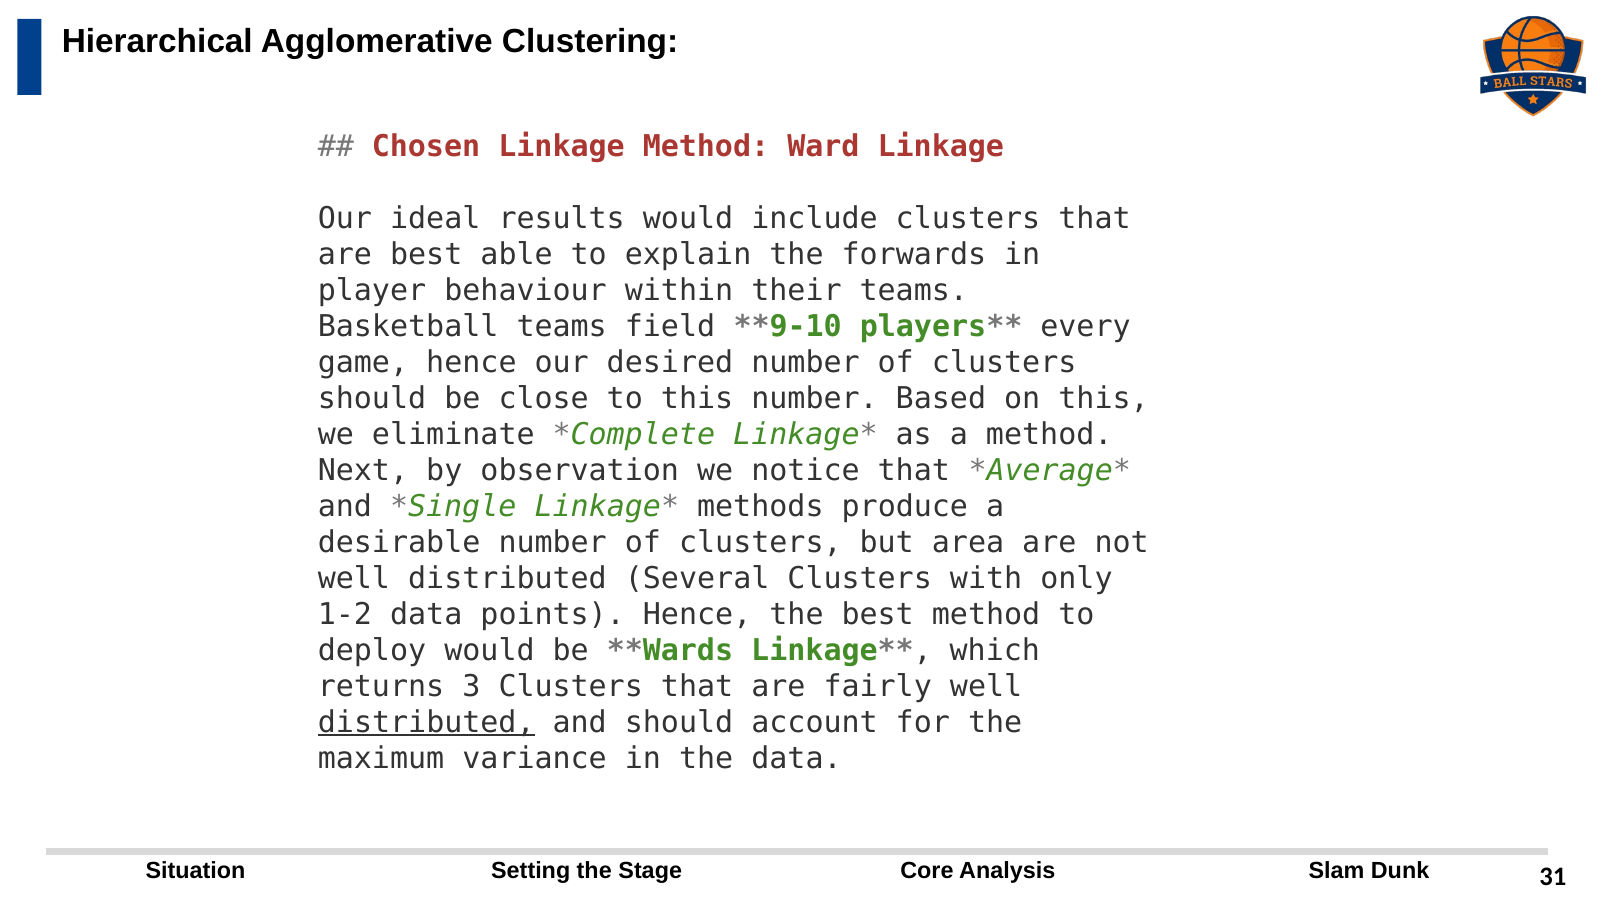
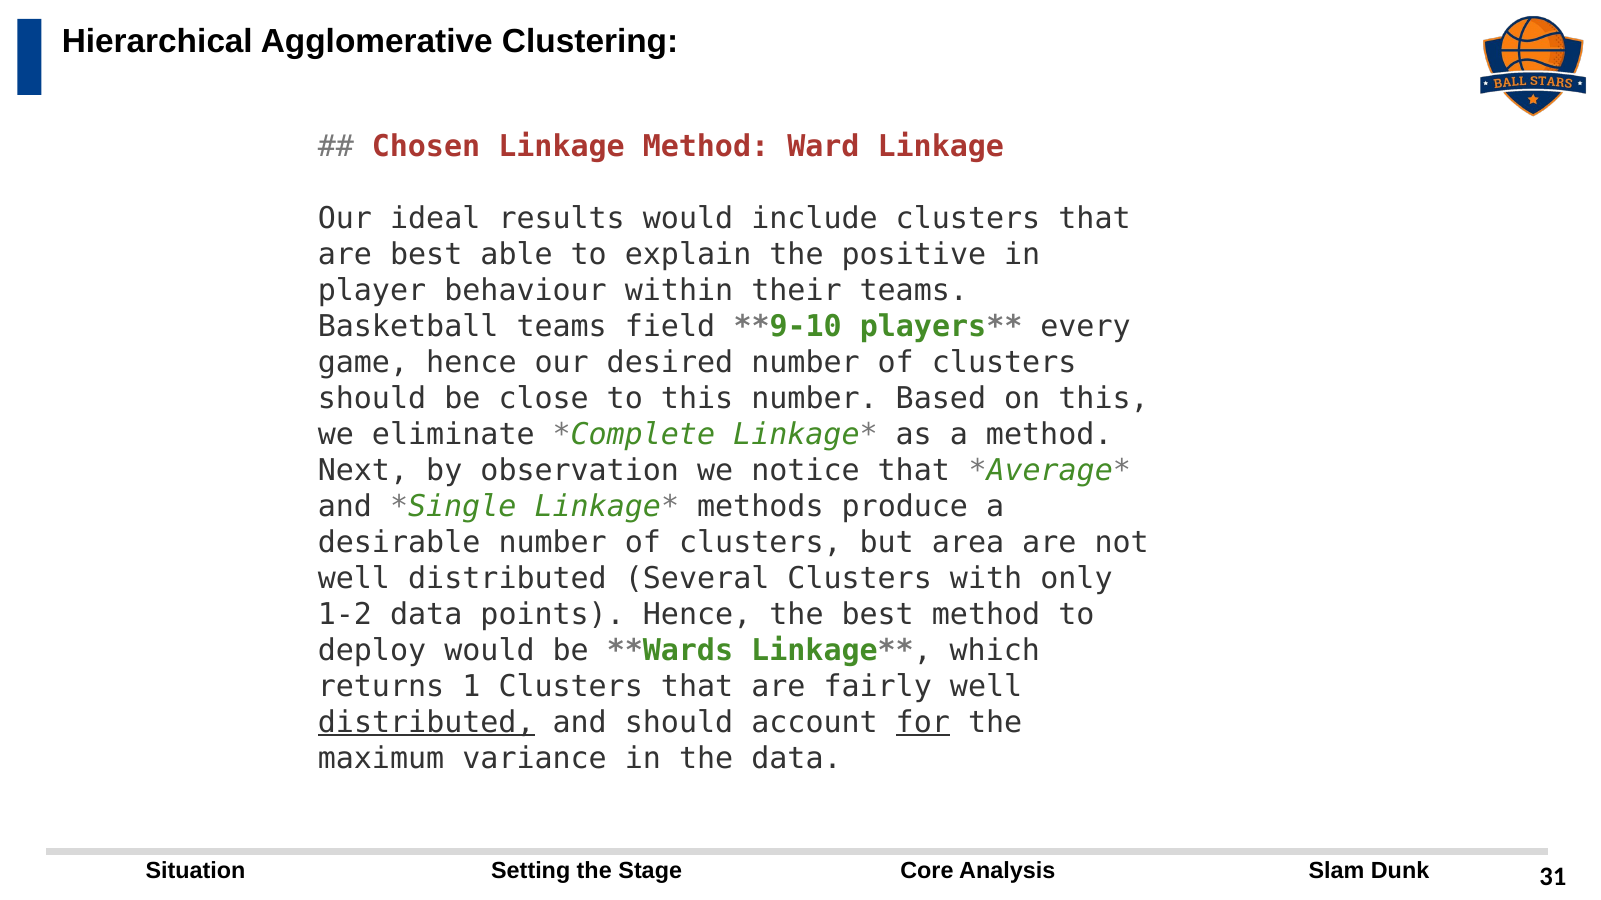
forwards: forwards -> positive (914, 255)
3: 3 -> 1 (471, 687)
for underline: none -> present (923, 723)
